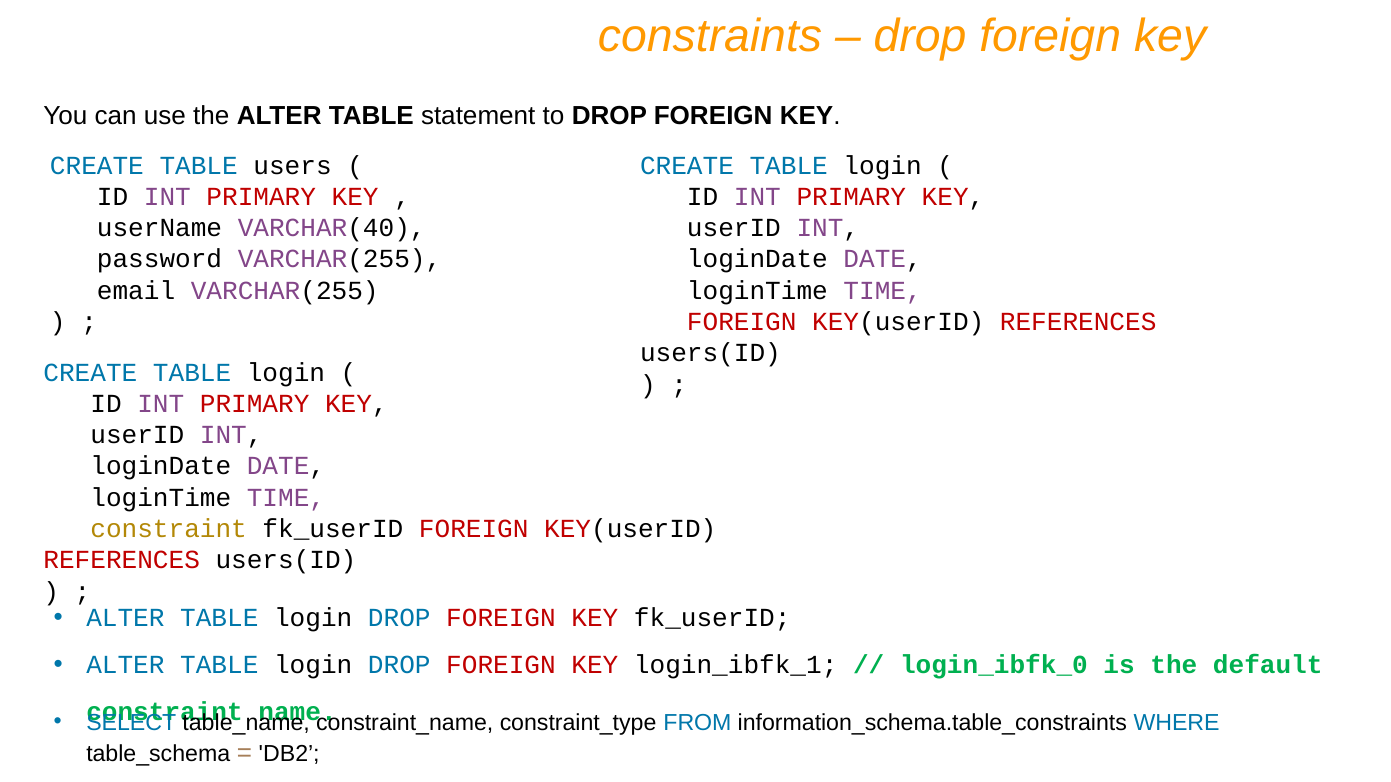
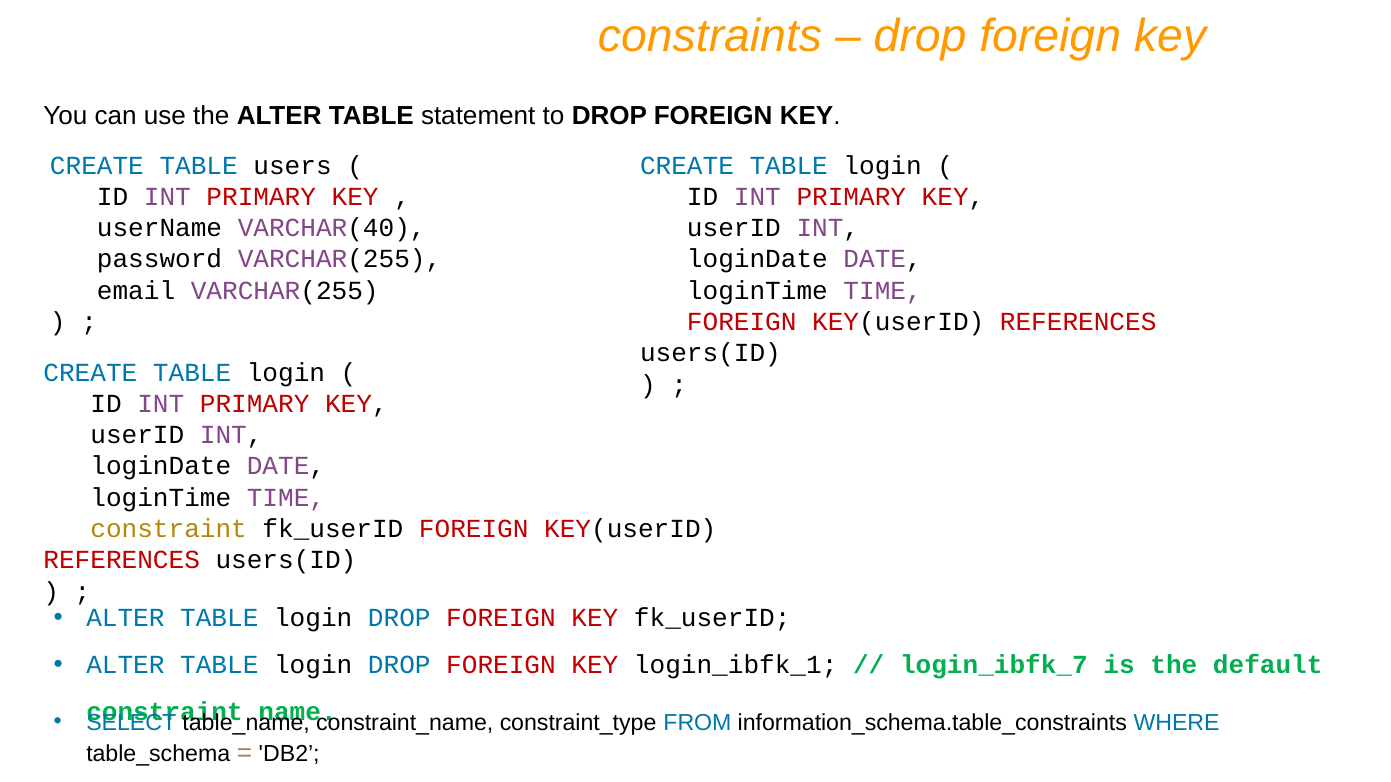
login_ibfk_0: login_ibfk_0 -> login_ibfk_7 (994, 665)
